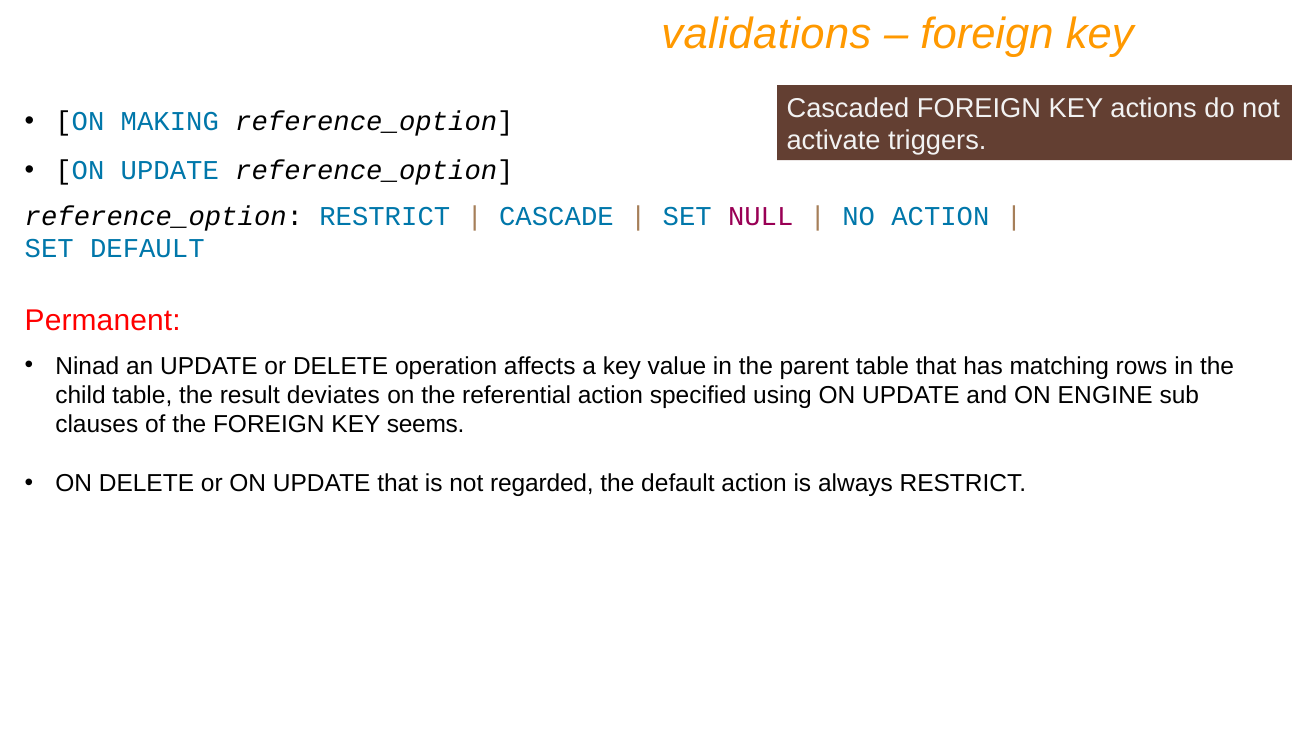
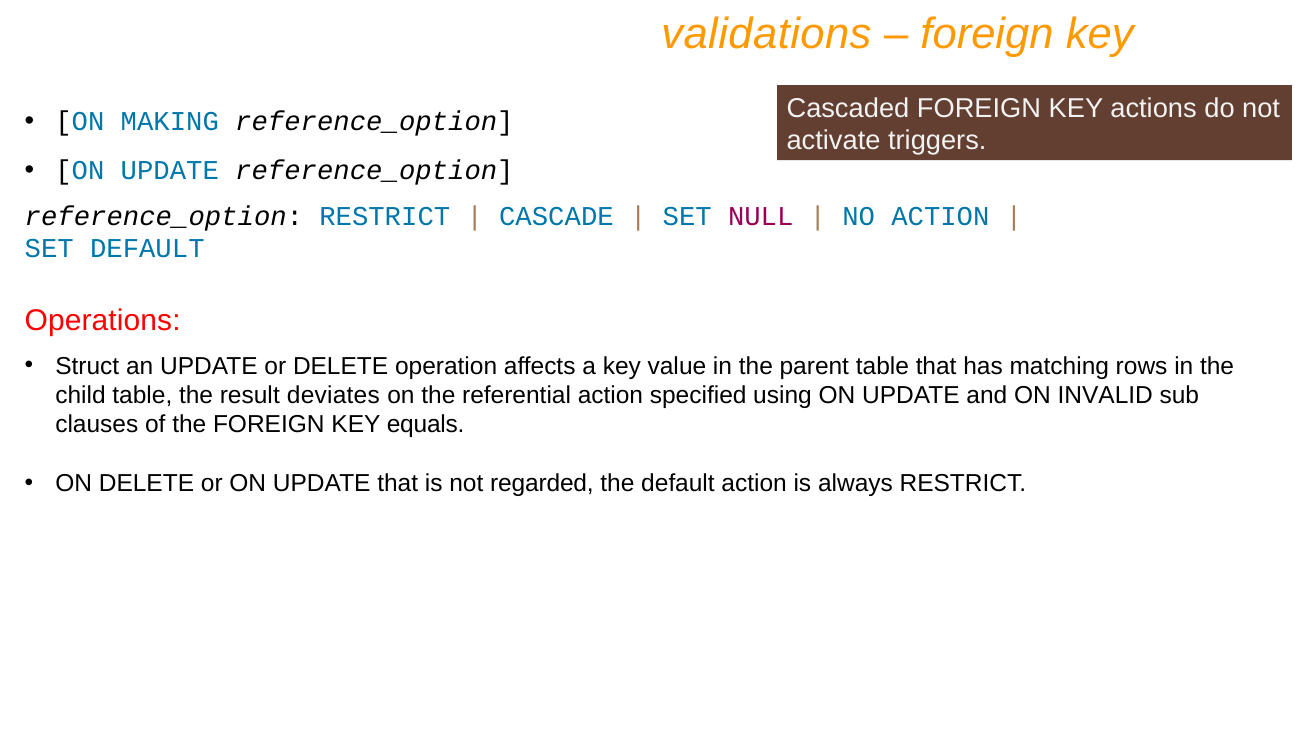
Permanent: Permanent -> Operations (103, 321)
Ninad: Ninad -> Struct (87, 366)
ENGINE: ENGINE -> INVALID (1105, 396)
seems: seems -> equals (426, 425)
